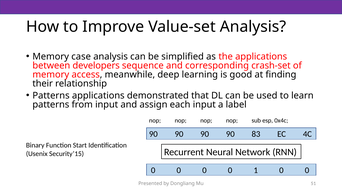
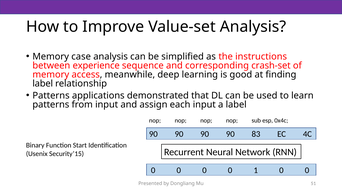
the applications: applications -> instructions (261, 57)
developers: developers -> experience (96, 66)
their: their -> label (43, 84)
